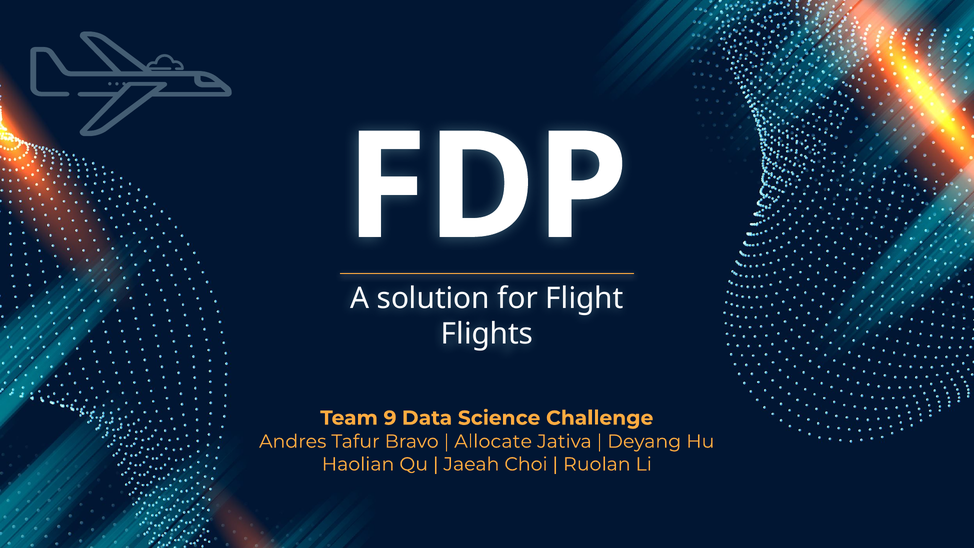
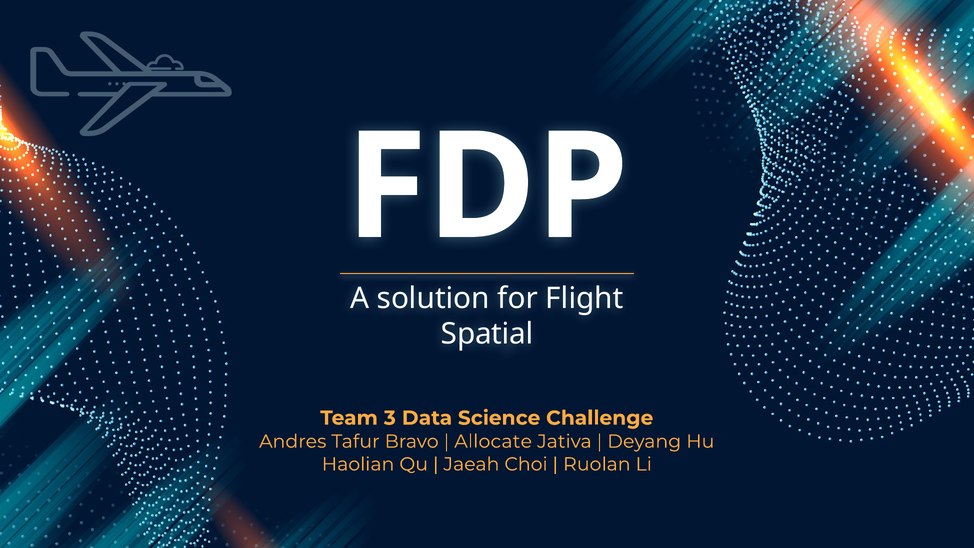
Flights: Flights -> Spatial (487, 334)
9: 9 -> 3 (390, 418)
